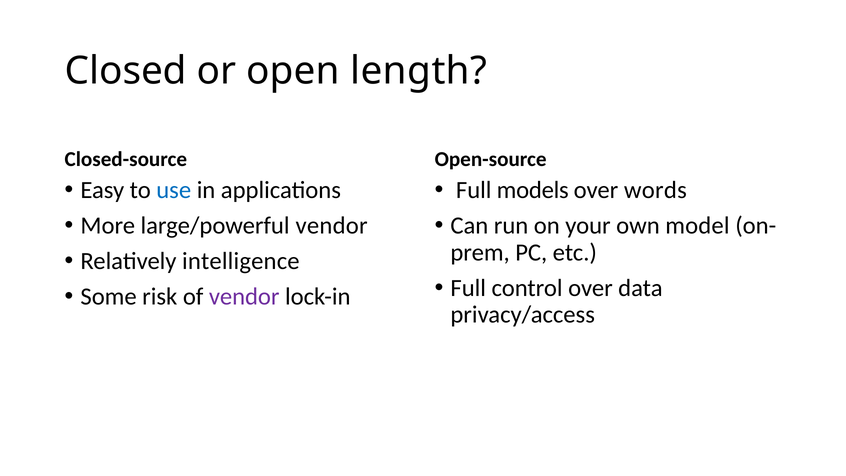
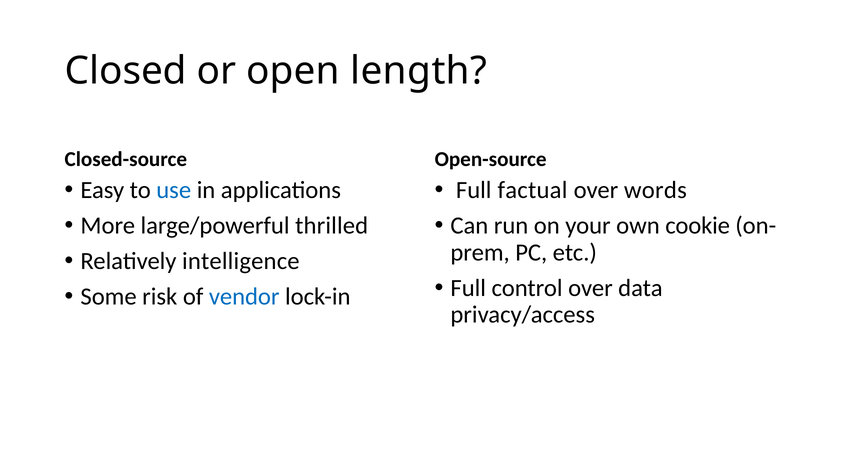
models: models -> factual (532, 190)
large/powerful vendor: vendor -> thrilled (332, 226)
model: model -> cookie (698, 226)
vendor colour: purple -> blue (244, 297)
